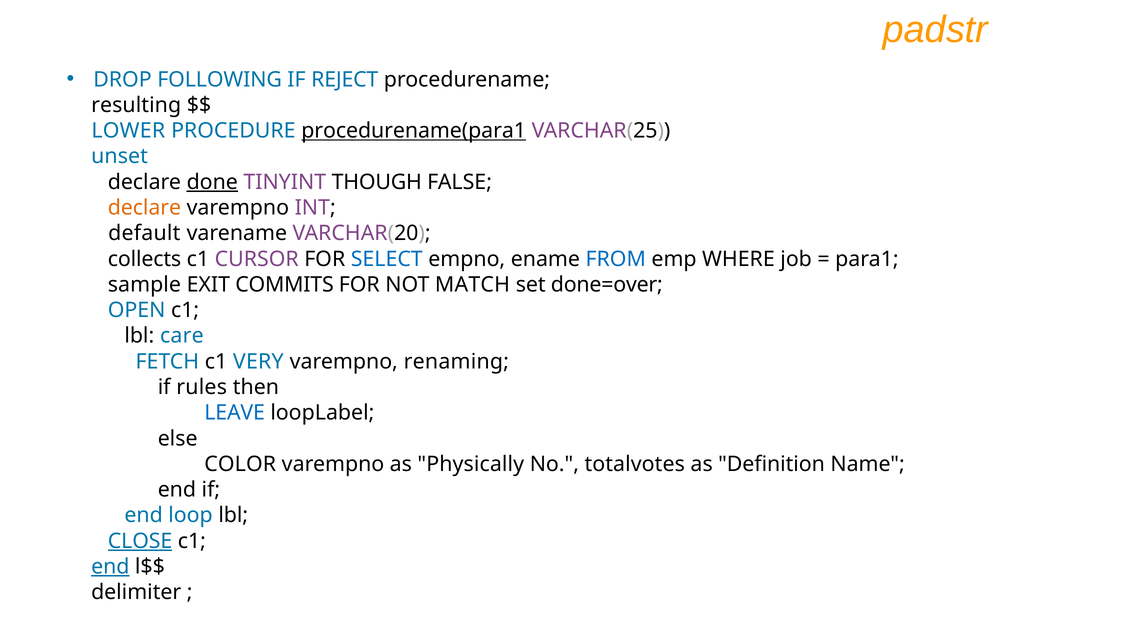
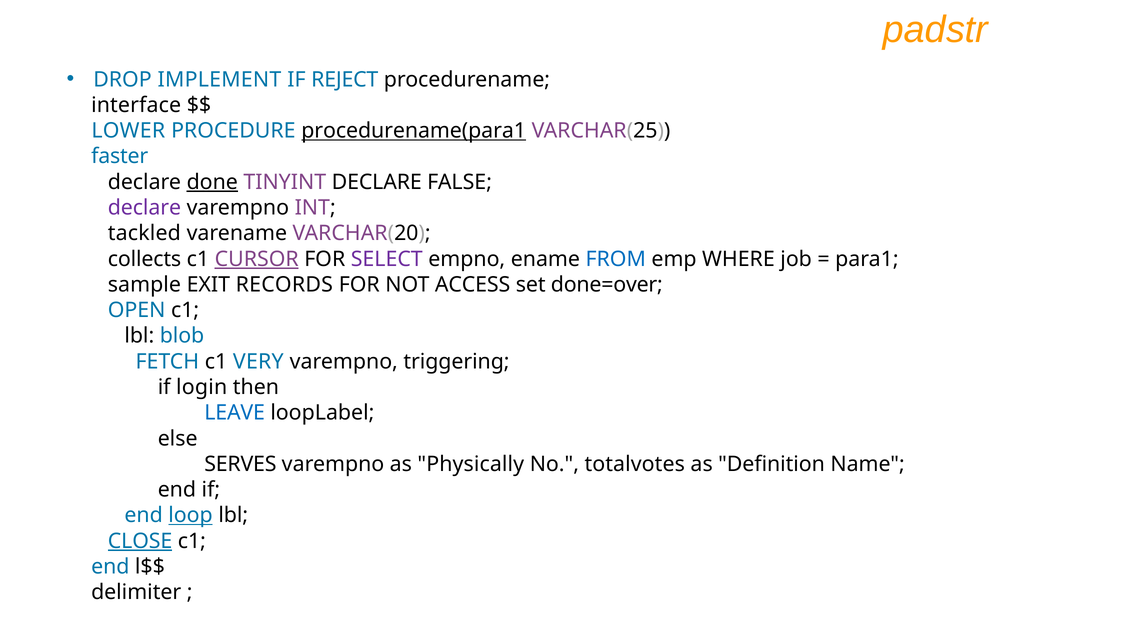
FOLLOWING: FOLLOWING -> IMPLEMENT (219, 79)
resulting: resulting -> interface (136, 105)
unset: unset -> faster (120, 156)
TINYINT THOUGH: THOUGH -> DECLARE (377, 182)
declare colour: orange -> purple (144, 208)
default: default -> tackled (144, 233)
CURSOR underline: none -> present (257, 259)
SELECT colour: blue -> purple (387, 259)
COMMITS: COMMITS -> RECORDS (284, 285)
MATCH: MATCH -> ACCESS (473, 285)
care: care -> blob (182, 336)
renaming: renaming -> triggering (456, 361)
rules: rules -> login (202, 387)
COLOR: COLOR -> SERVES (240, 464)
loop underline: none -> present (191, 515)
end underline: present -> none (110, 566)
